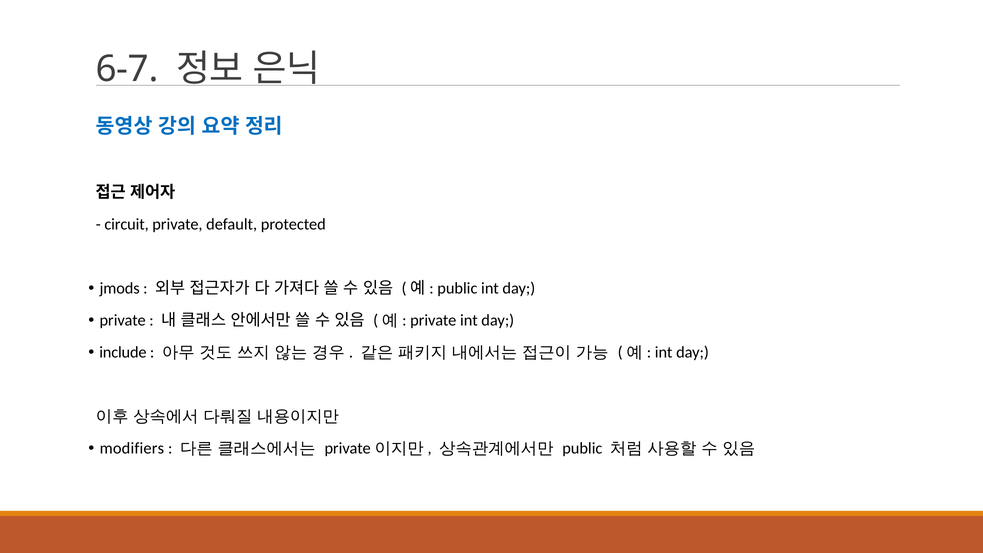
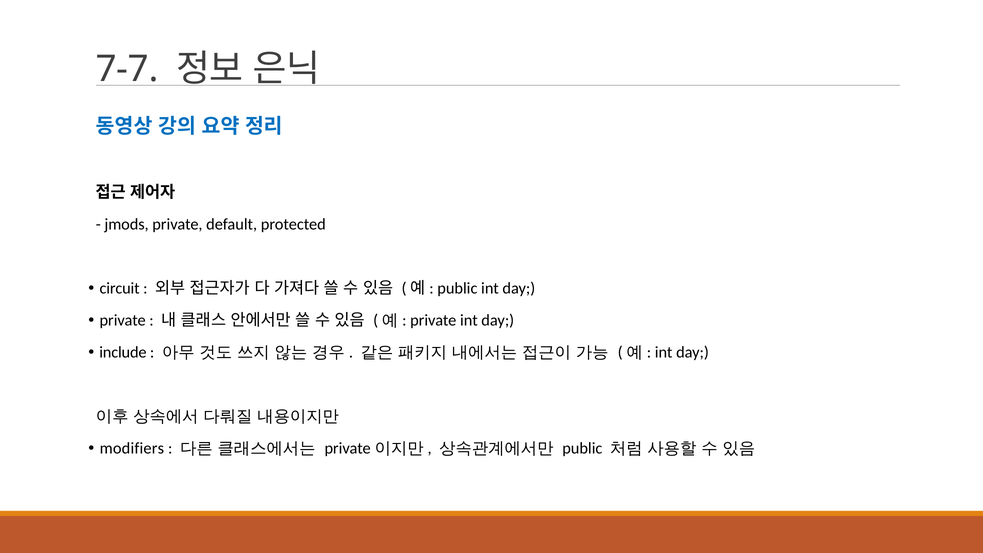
6-7: 6-7 -> 7-7 (127, 69)
circuit: circuit -> jmods (127, 224)
jmods: jmods -> circuit (120, 288)
